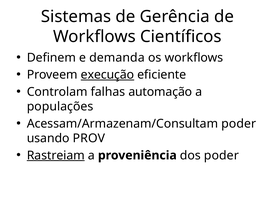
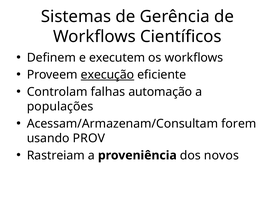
demanda: demanda -> executem (117, 58)
Acessam/Armazenam/Consultam poder: poder -> forem (239, 124)
Rastreiam underline: present -> none (56, 156)
dos poder: poder -> novos (221, 156)
